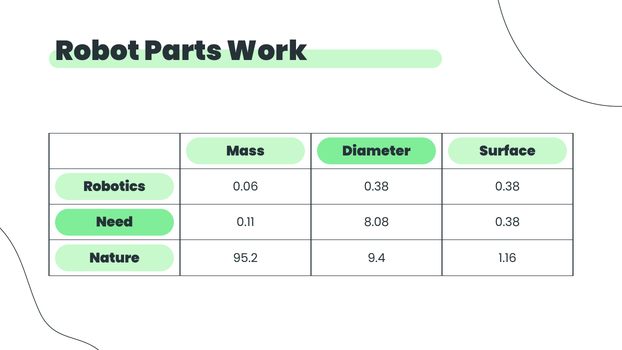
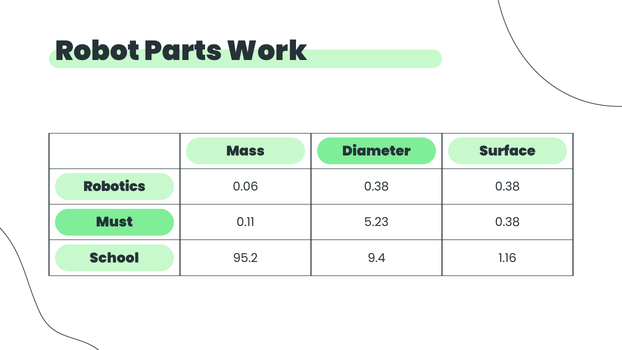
Need: Need -> Must (114, 222)
8.08: 8.08 -> 5.23 (376, 222)
Nature: Nature -> School (114, 258)
